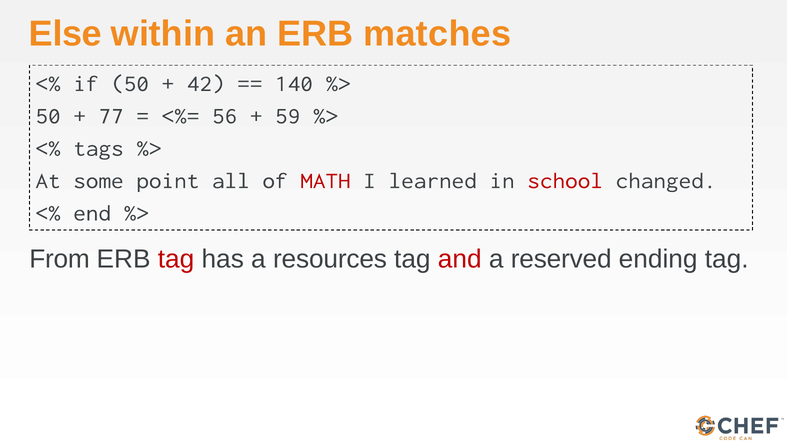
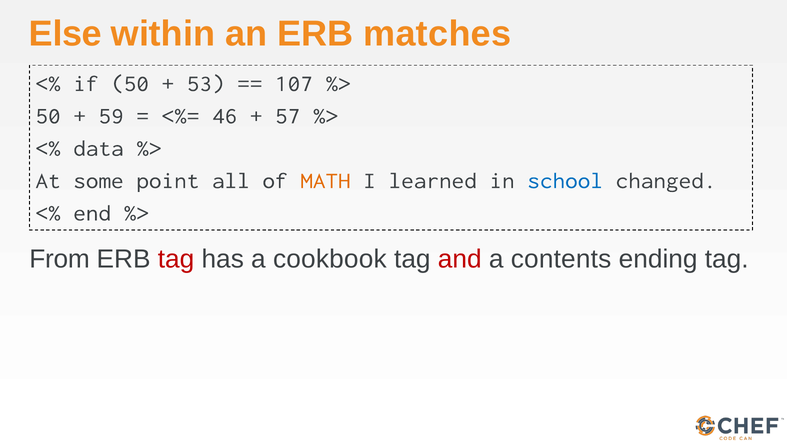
42: 42 -> 53 (206, 84)
140: 140 -> 107 (294, 84)
77: 77 -> 59 (111, 116)
56: 56 -> 46 (225, 116)
59: 59 -> 57 (288, 116)
tags: tags -> data (98, 148)
MATH colour: red -> orange (326, 181)
school colour: red -> blue (565, 181)
resources: resources -> cookbook (330, 260)
reserved: reserved -> contents (561, 260)
